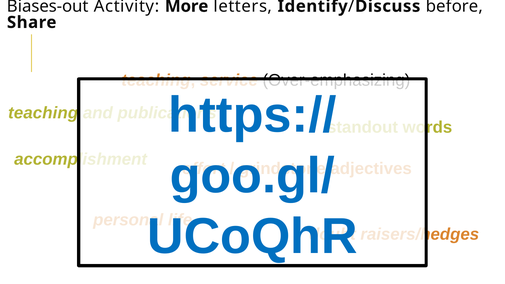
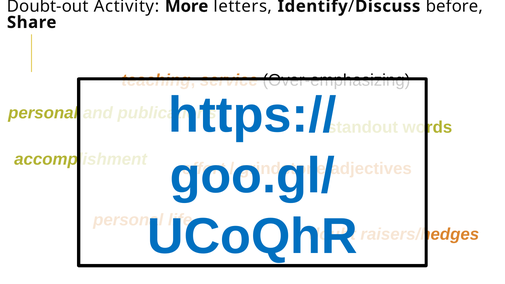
Biases-out: Biases-out -> Doubt-out (48, 6)
teaching: teaching -> personal (43, 113)
